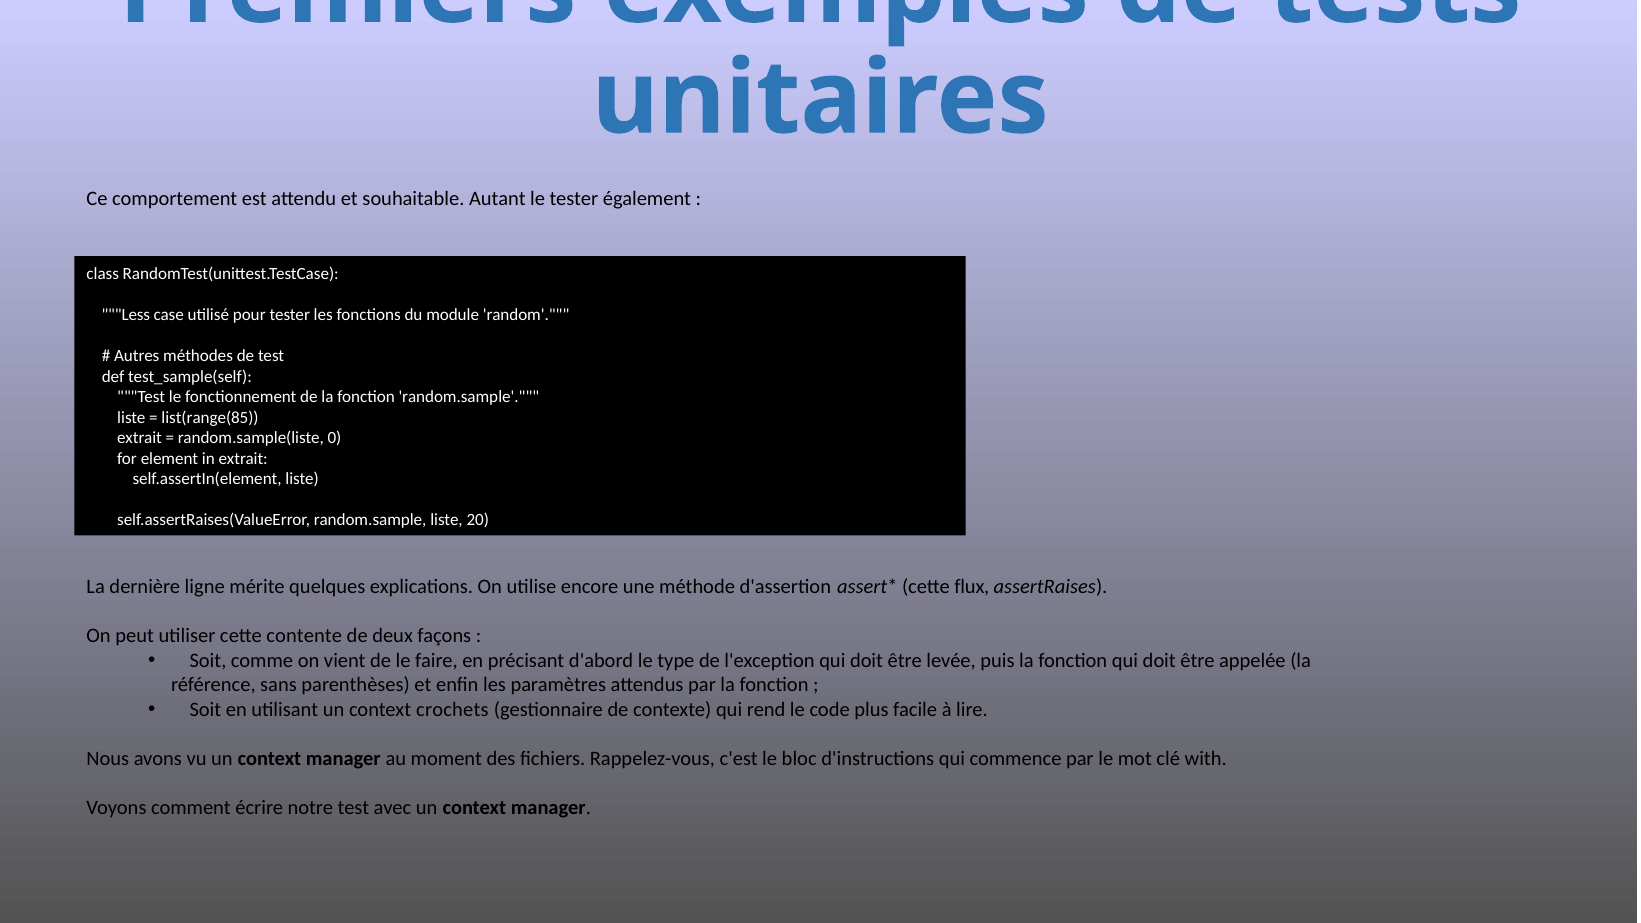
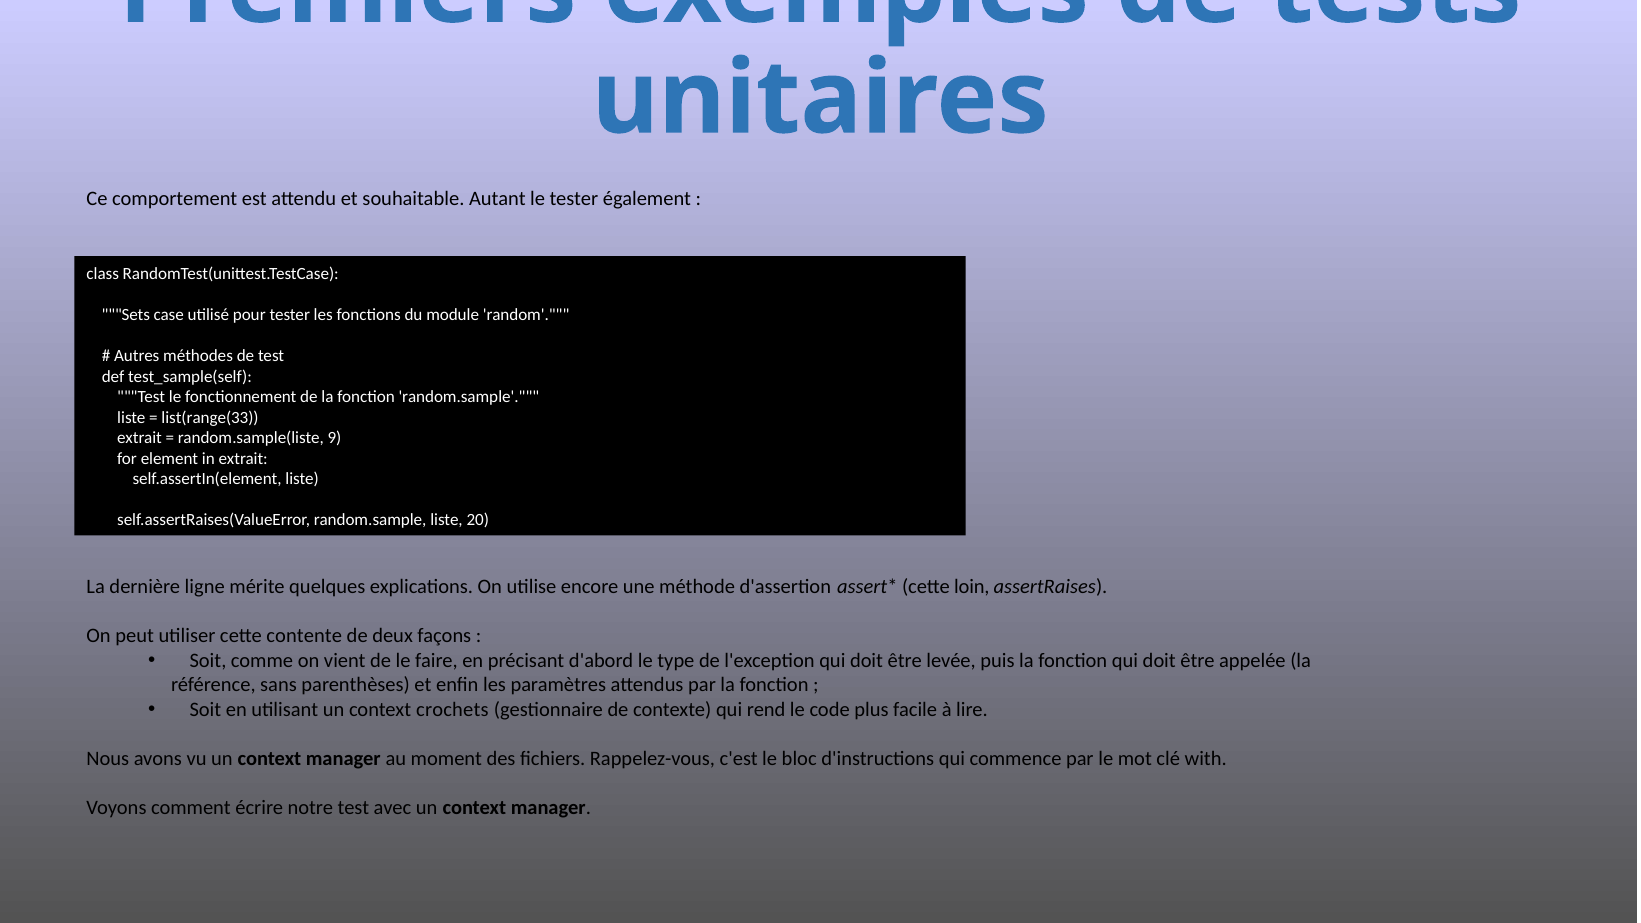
Less: Less -> Sets (126, 315)
list(range(85: list(range(85 -> list(range(33 (210, 418)
0: 0 -> 9 (334, 438)
flux: flux -> loin (972, 587)
